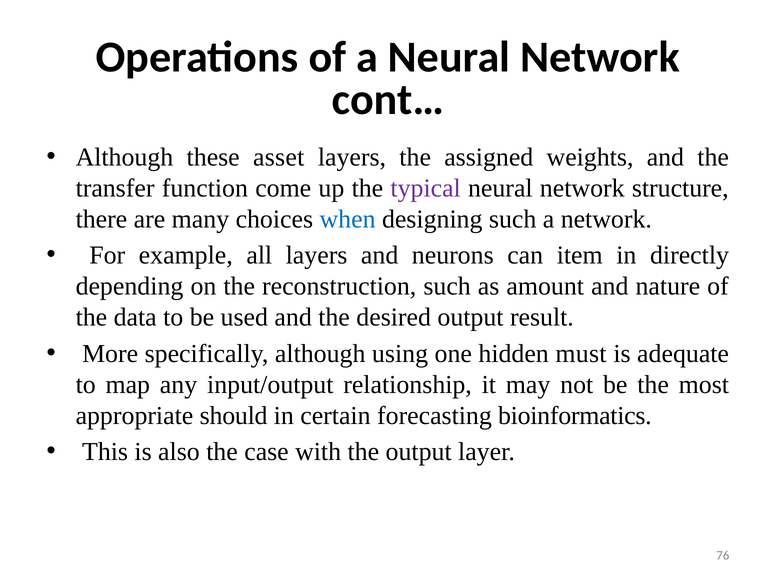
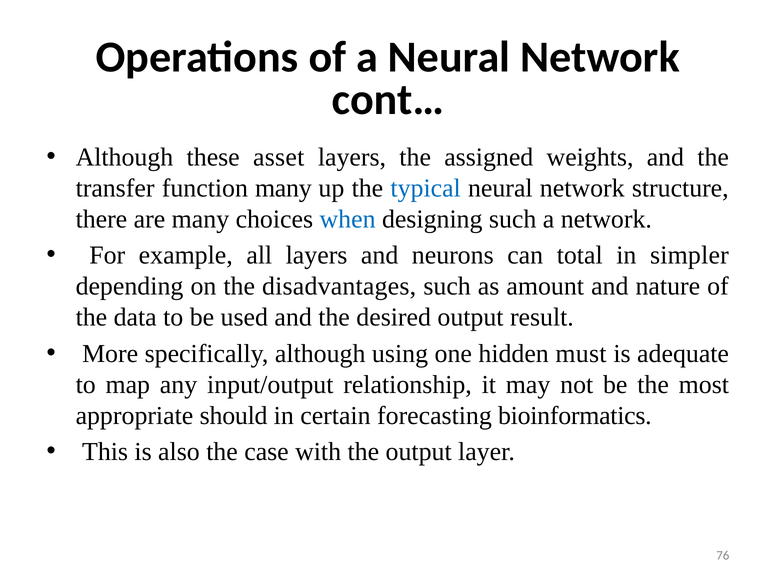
function come: come -> many (283, 188)
typical colour: purple -> blue (426, 188)
item: item -> total (580, 255)
directly: directly -> simpler (689, 255)
reconstruction: reconstruction -> disadvantages (339, 286)
